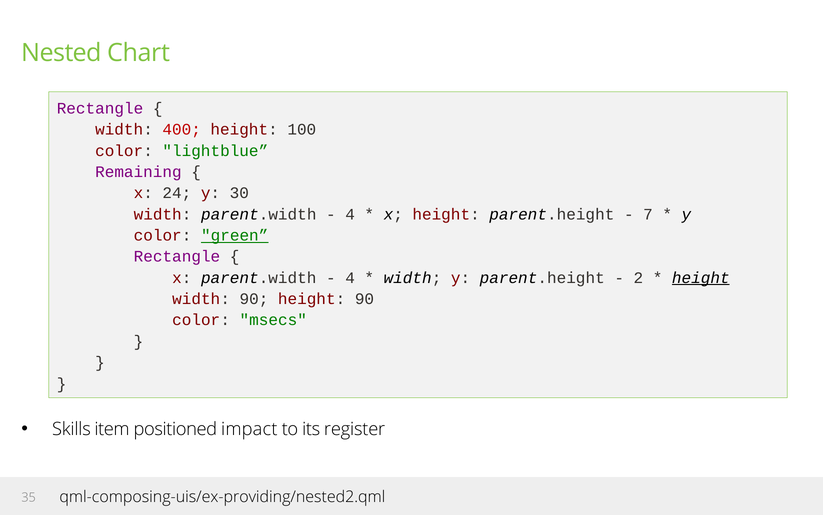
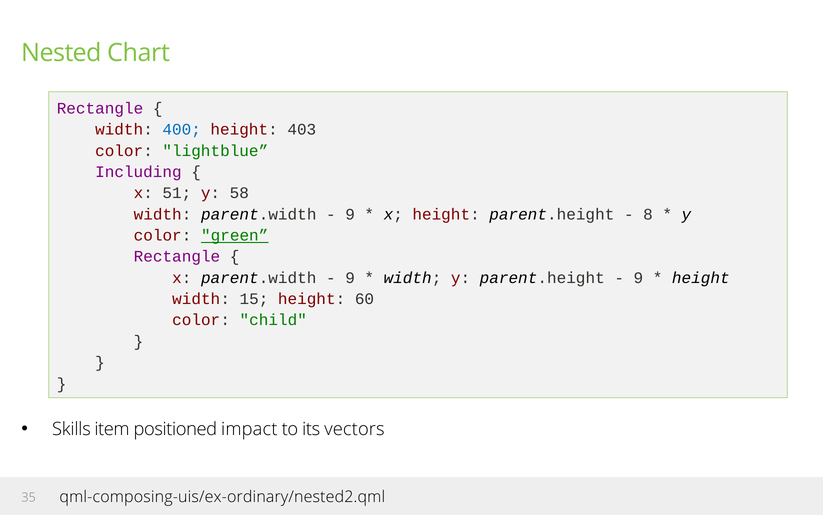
400 colour: red -> blue (182, 129)
100: 100 -> 403 (302, 129)
Remaining: Remaining -> Including (138, 172)
24: 24 -> 51 (177, 193)
30: 30 -> 58 (239, 193)
4: 4 -> 9 (350, 214)
7: 7 -> 8 (648, 214)
4: 4 -> 9 (350, 277)
2: 2 -> 9 (638, 277)
height underline: present -> none (701, 277)
width 90: 90 -> 15 (254, 299)
height 90: 90 -> 60 (364, 299)
msecs: msecs -> child (273, 320)
register: register -> vectors (354, 429)
qml-composing-uis/ex-providing/nested2.qml: qml-composing-uis/ex-providing/nested2.qml -> qml-composing-uis/ex-ordinary/nested2.qml (222, 496)
